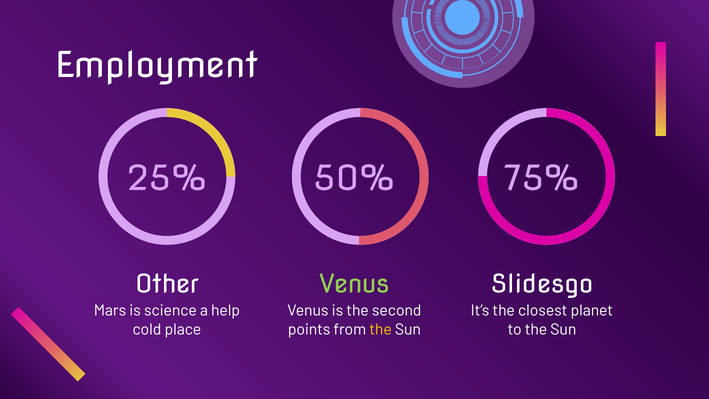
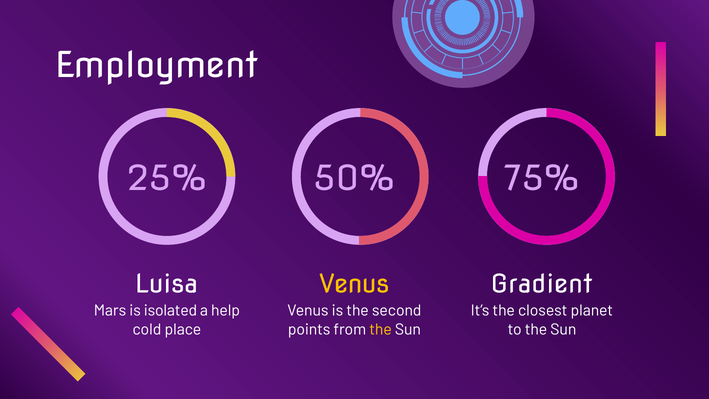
Other: Other -> Luisa (167, 284)
Venus colour: light green -> yellow (355, 284)
Slidesgo: Slidesgo -> Gradient (542, 284)
science: science -> isolated (170, 310)
